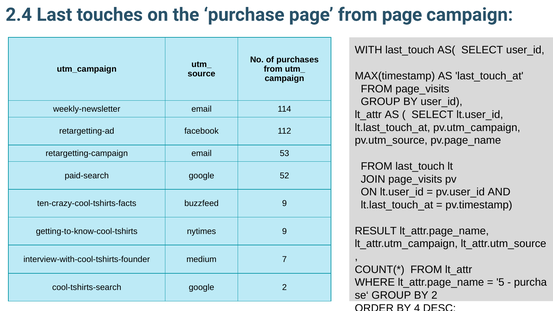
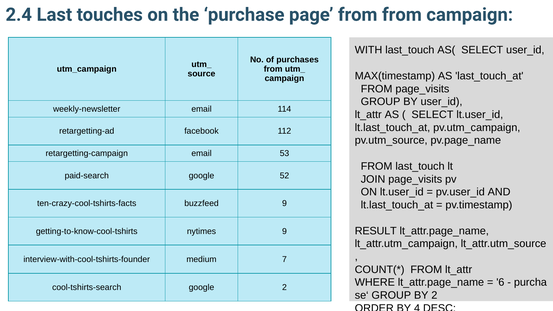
from page: page -> from (402, 15)
5: 5 -> 6 (500, 282)
